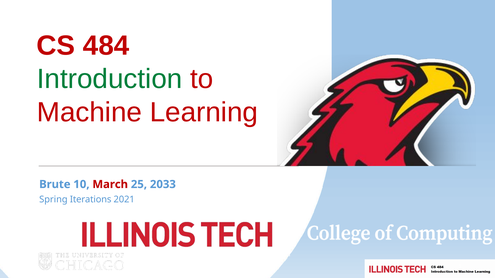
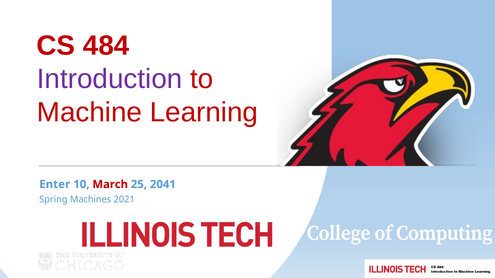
Introduction colour: green -> purple (110, 79)
Brute: Brute -> Enter (55, 185)
2033: 2033 -> 2041 (163, 185)
Iterations: Iterations -> Machines (91, 200)
